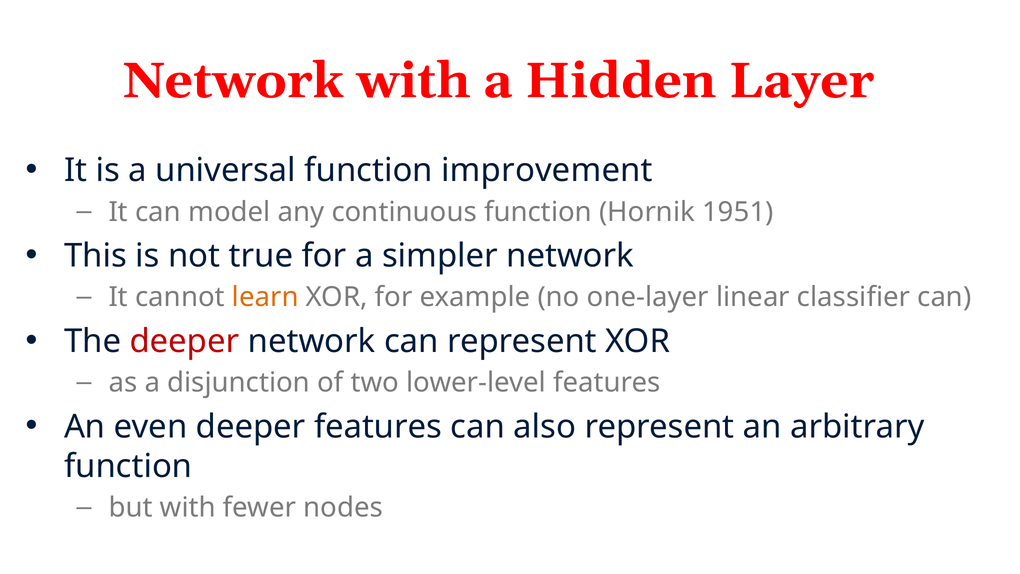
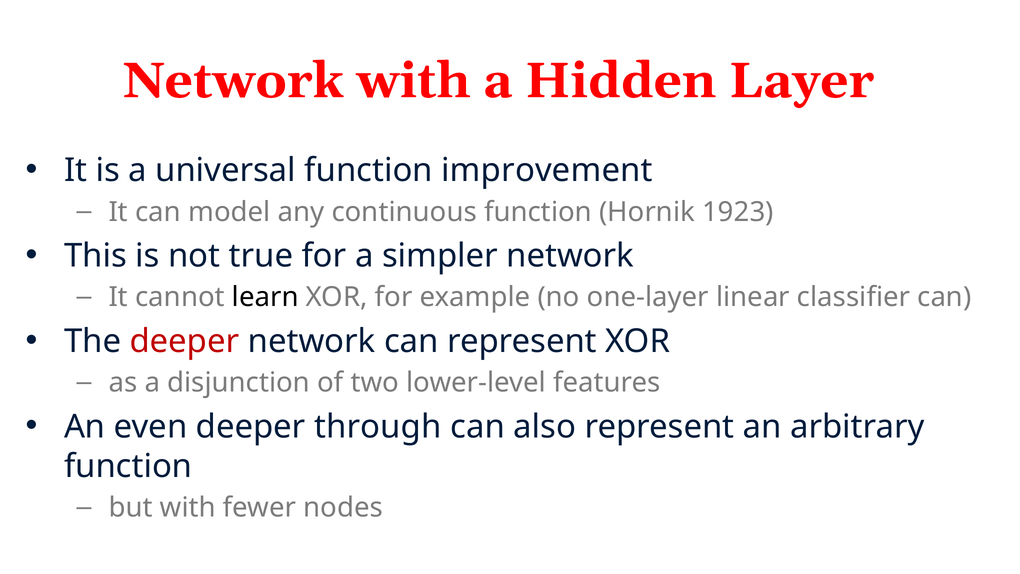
1951: 1951 -> 1923 (738, 212)
learn colour: orange -> black (265, 297)
deeper features: features -> through (378, 426)
